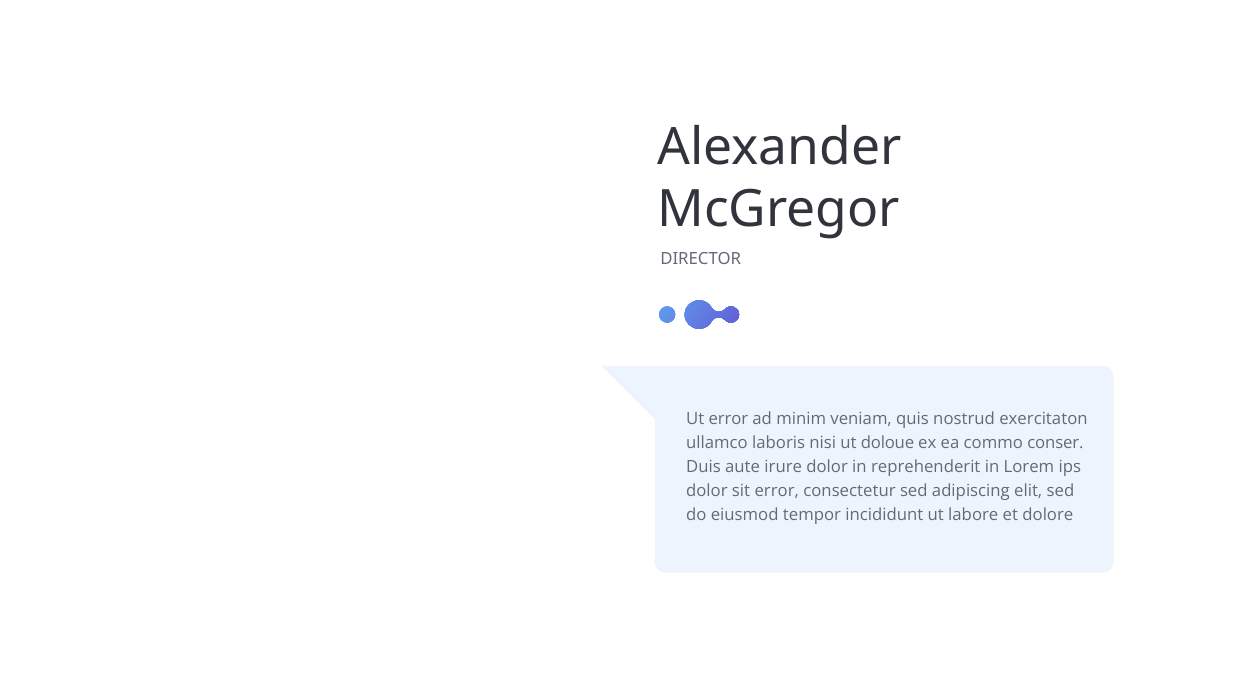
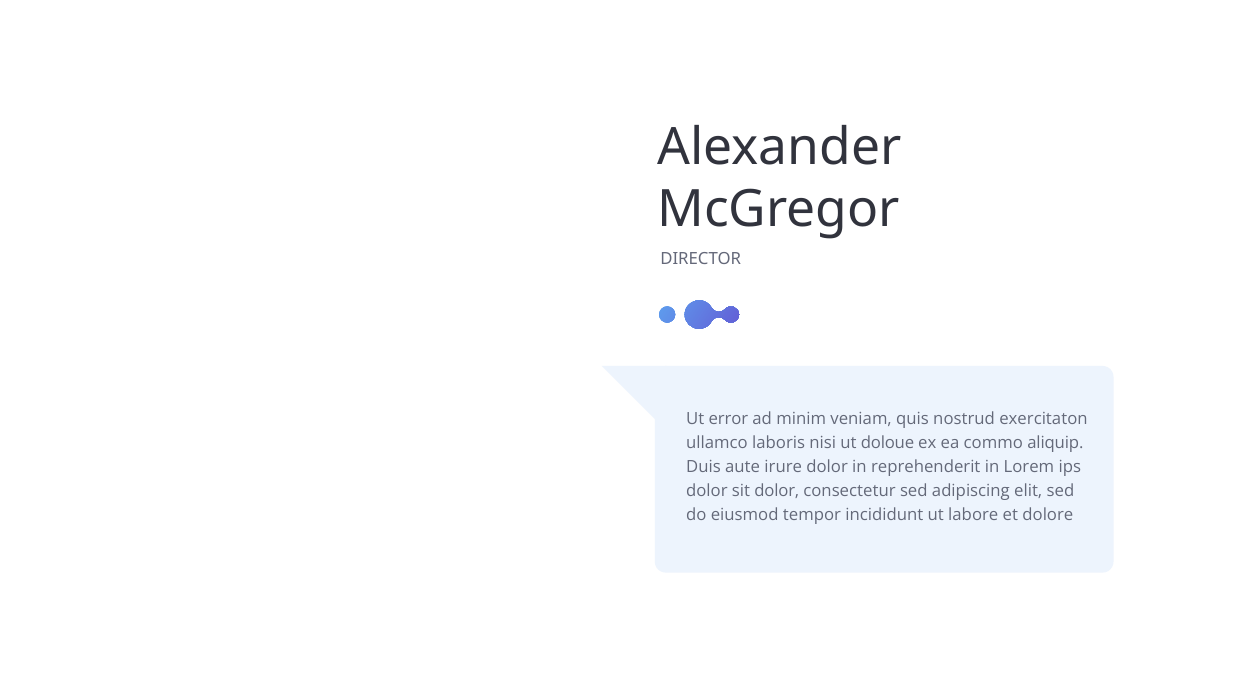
conser: conser -> aliquip (1055, 442)
sit error: error -> dolor (777, 491)
